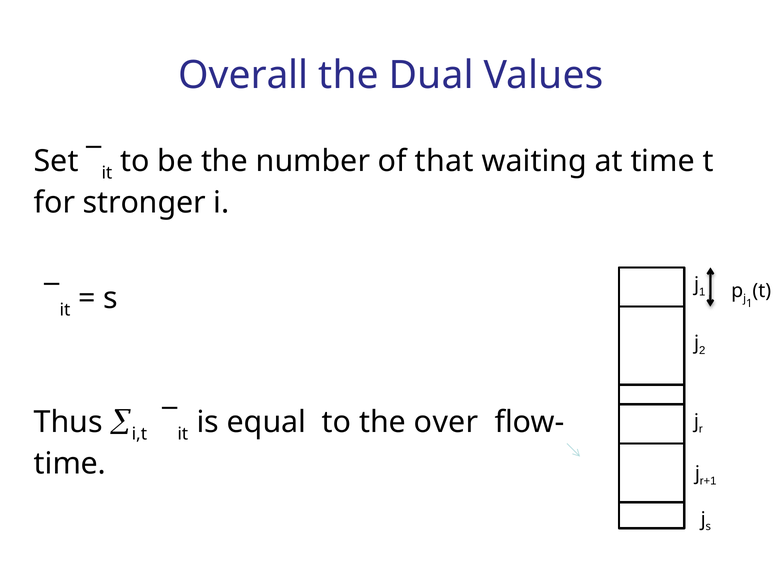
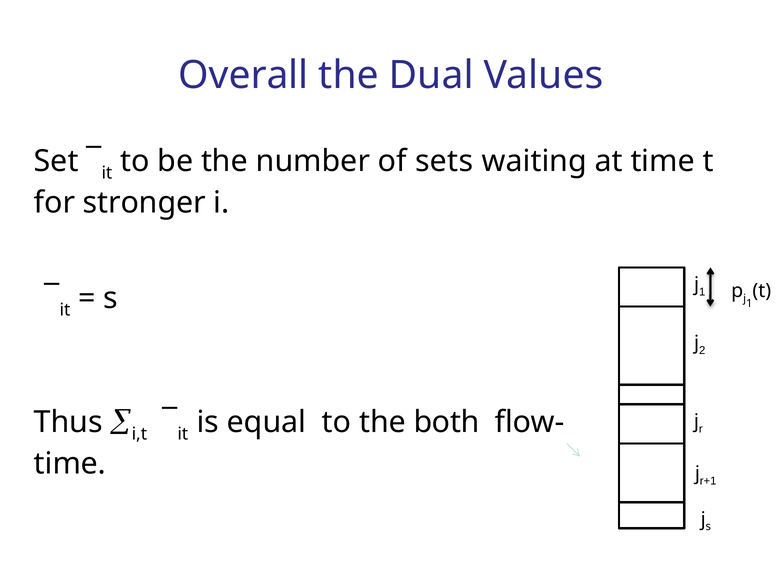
that: that -> sets (444, 161)
over: over -> both (447, 422)
